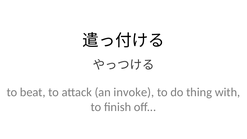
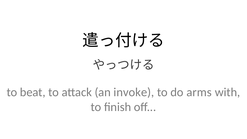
thing: thing -> arms (199, 92)
